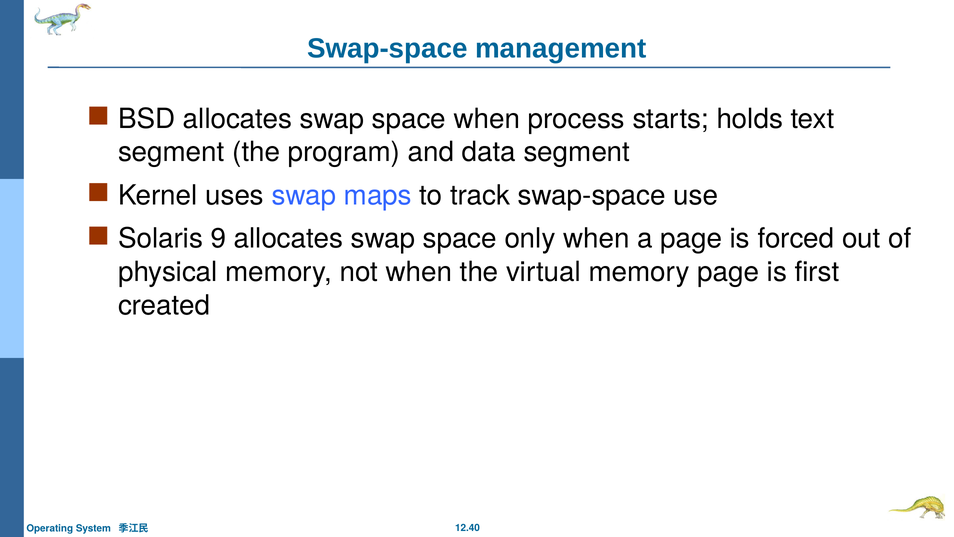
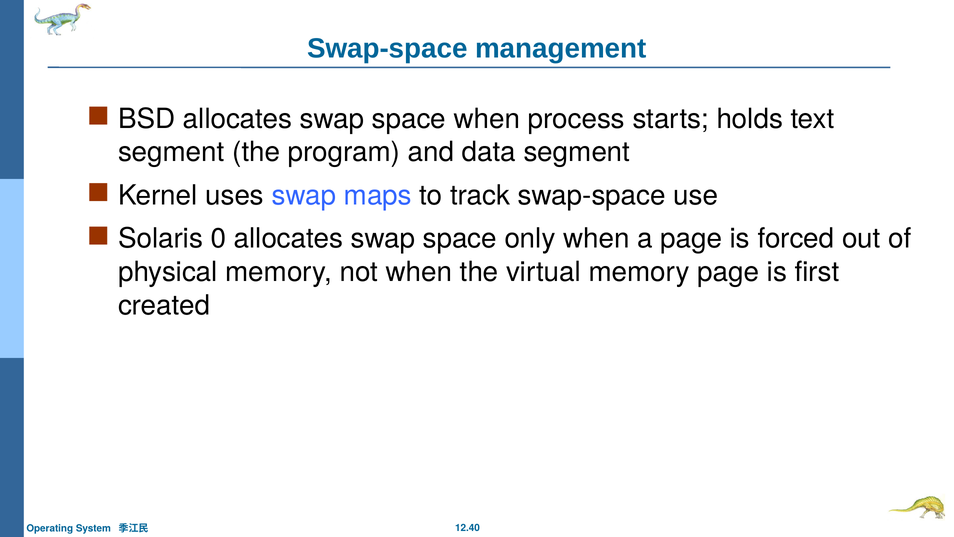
9: 9 -> 0 (218, 238)
